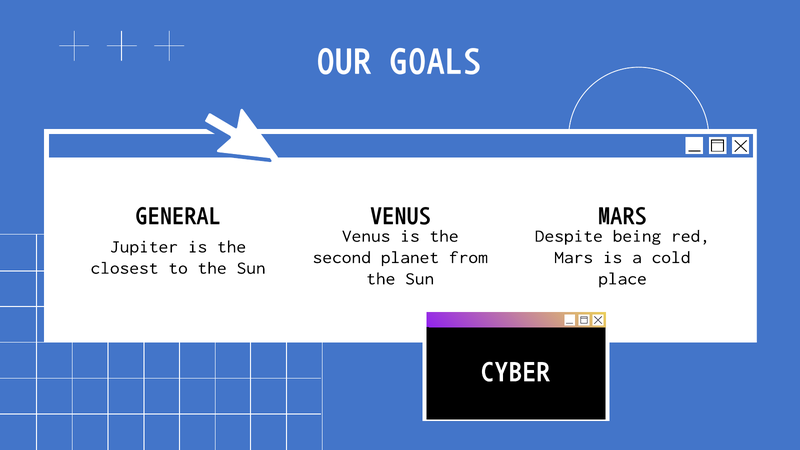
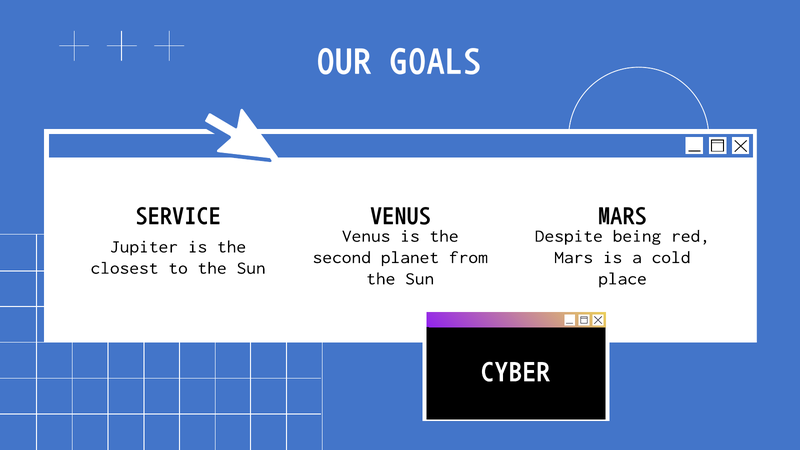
GENERAL: GENERAL -> SERVICE (178, 215)
